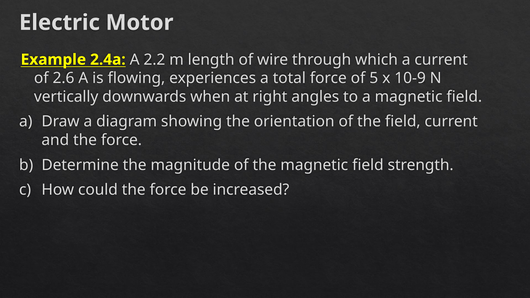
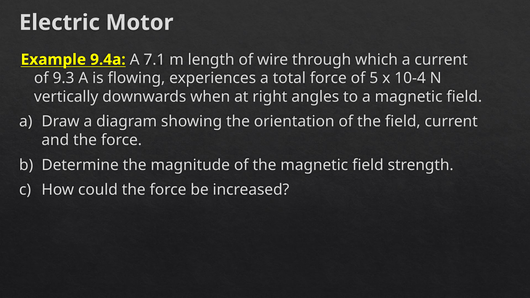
2.4a: 2.4a -> 9.4a (108, 60)
2.2: 2.2 -> 7.1 (154, 60)
2.6: 2.6 -> 9.3 (63, 78)
10-9: 10-9 -> 10-4 (410, 78)
